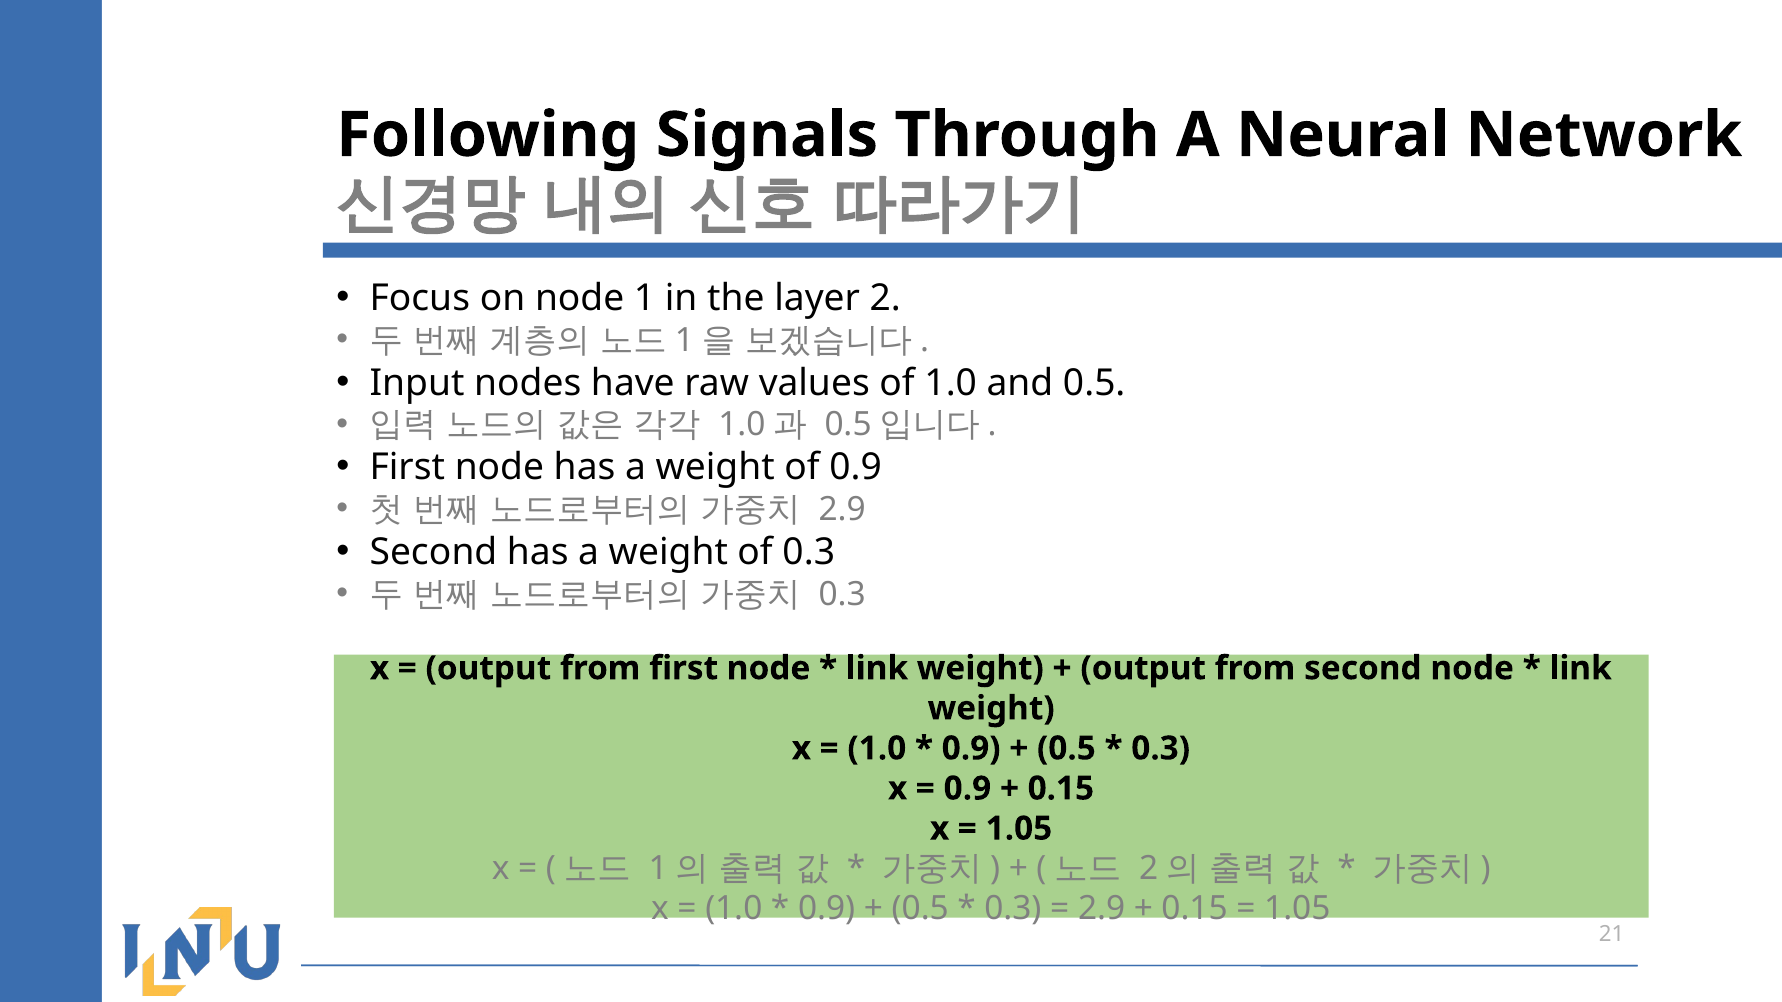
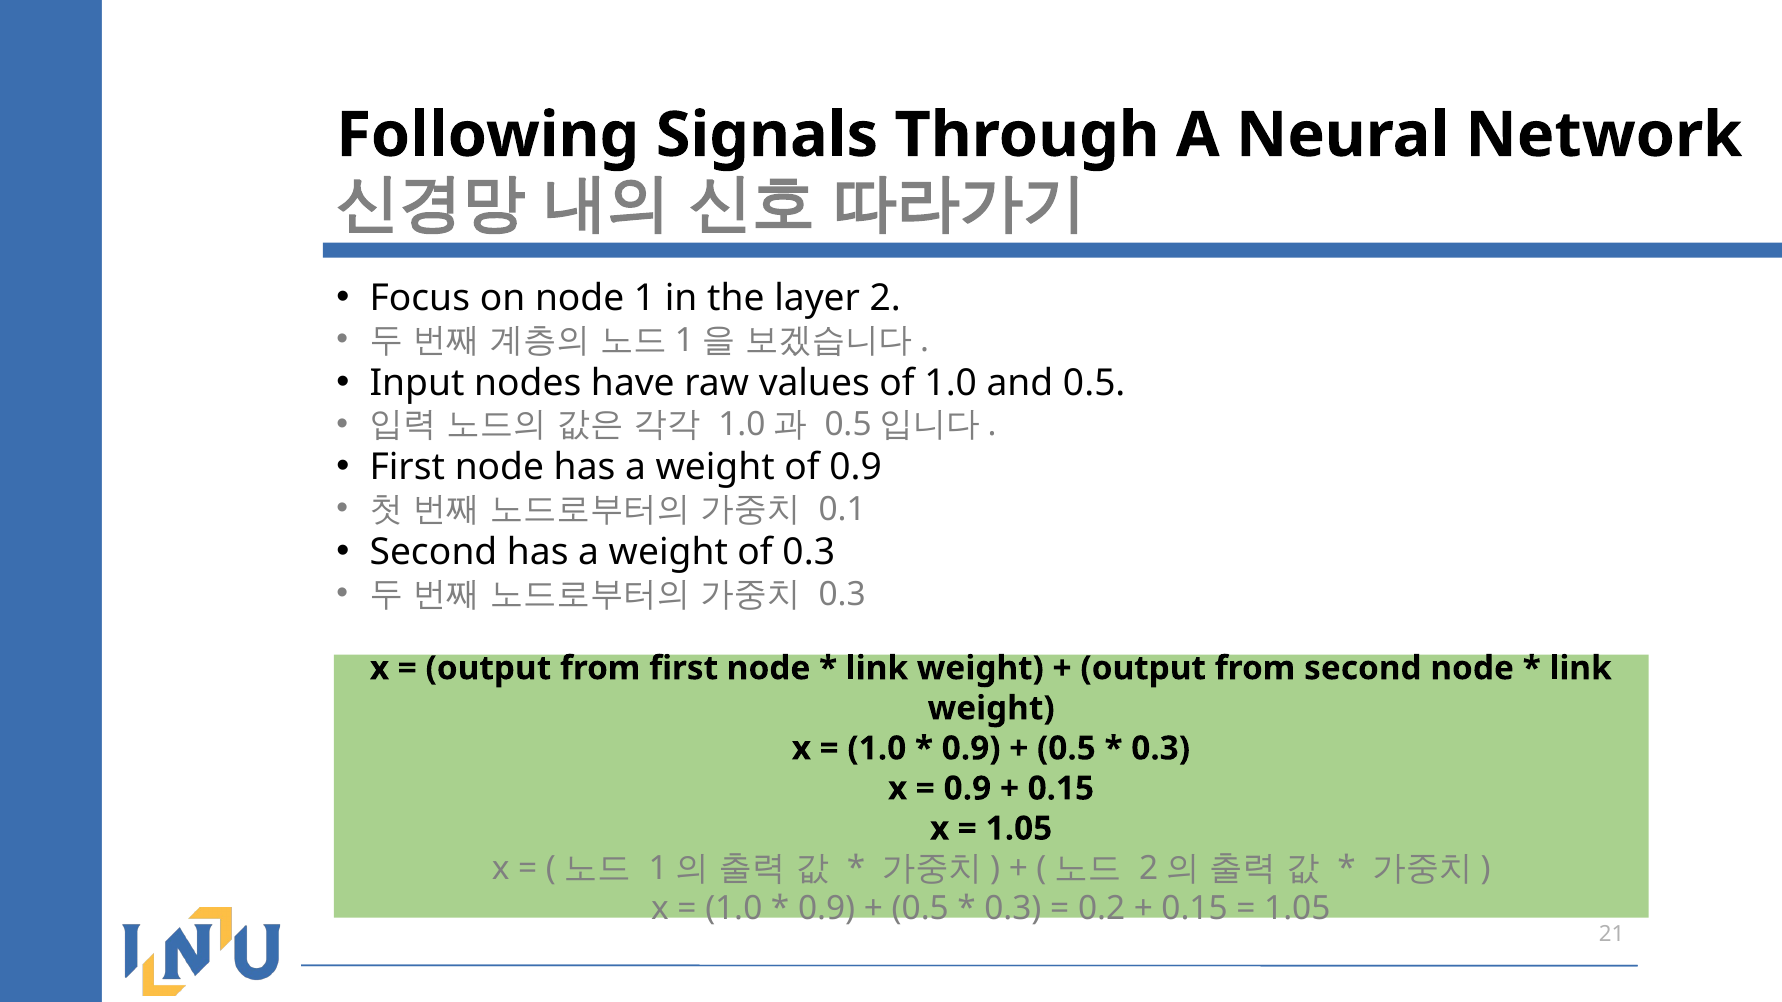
2.9: 2.9 -> 0.1 (842, 510)
2.9: 2.9 -> 0.2 (1102, 909)
